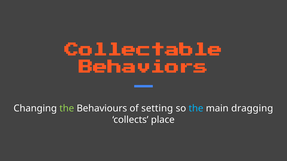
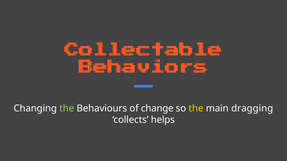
setting: setting -> change (157, 109)
the colour: light blue -> yellow (196, 109)
place: place -> helps (163, 120)
